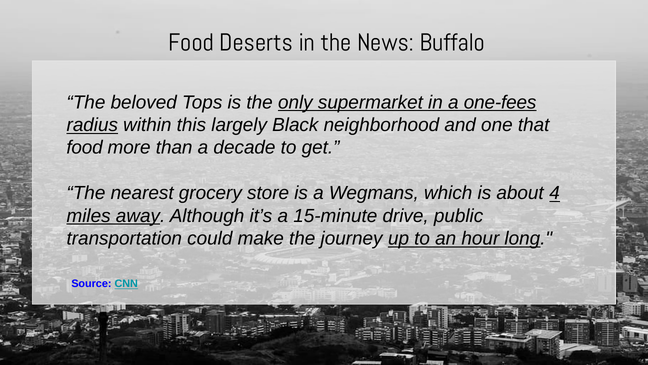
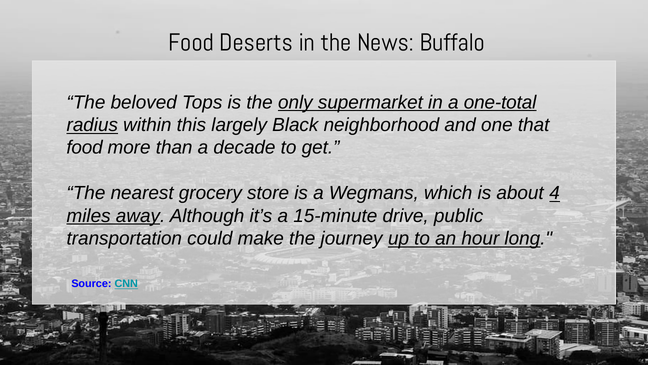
one-fees: one-fees -> one-total (500, 102)
